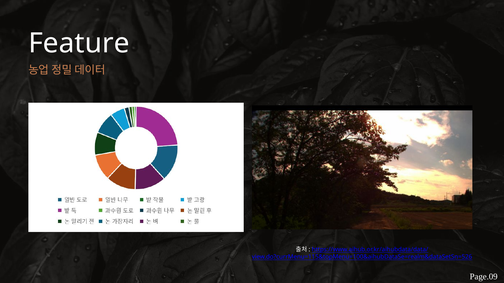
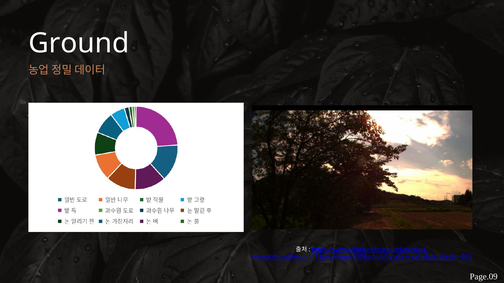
Feature: Feature -> Ground (79, 43)
